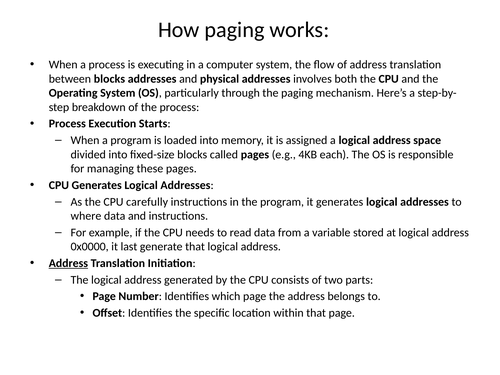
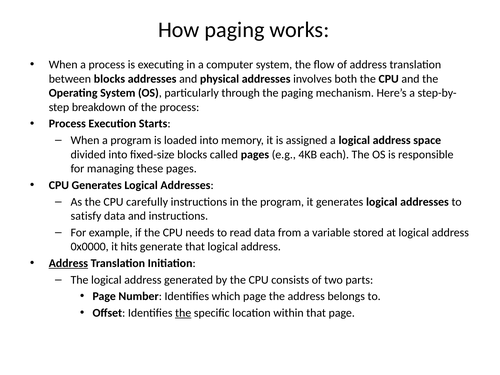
where: where -> satisfy (86, 216)
last: last -> hits (129, 247)
the underline: none -> present (183, 313)
